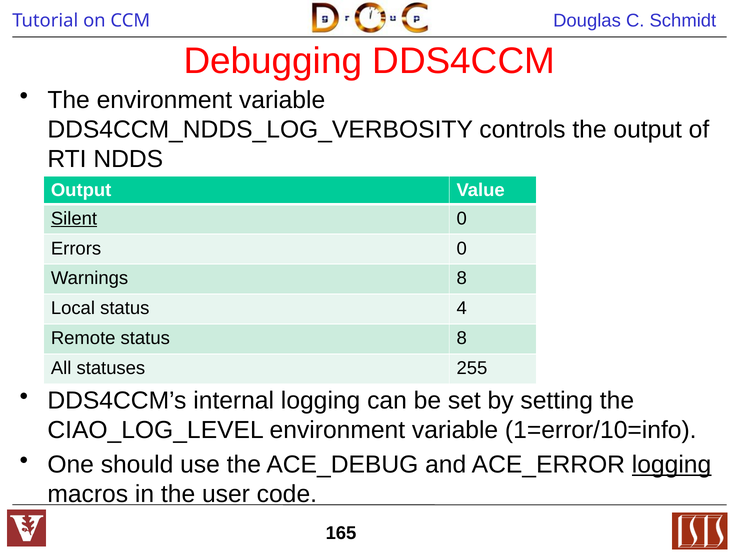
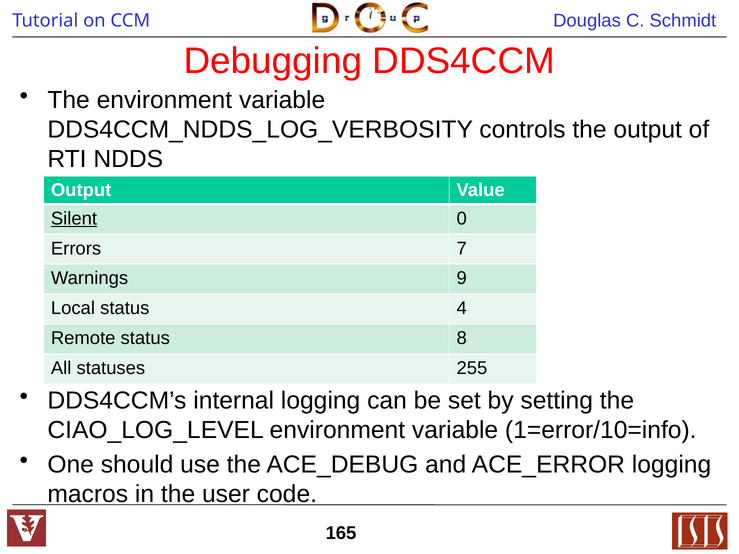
Errors 0: 0 -> 7 (462, 249)
Warnings 8: 8 -> 9 (462, 279)
logging underline: present -> none (672, 465)
